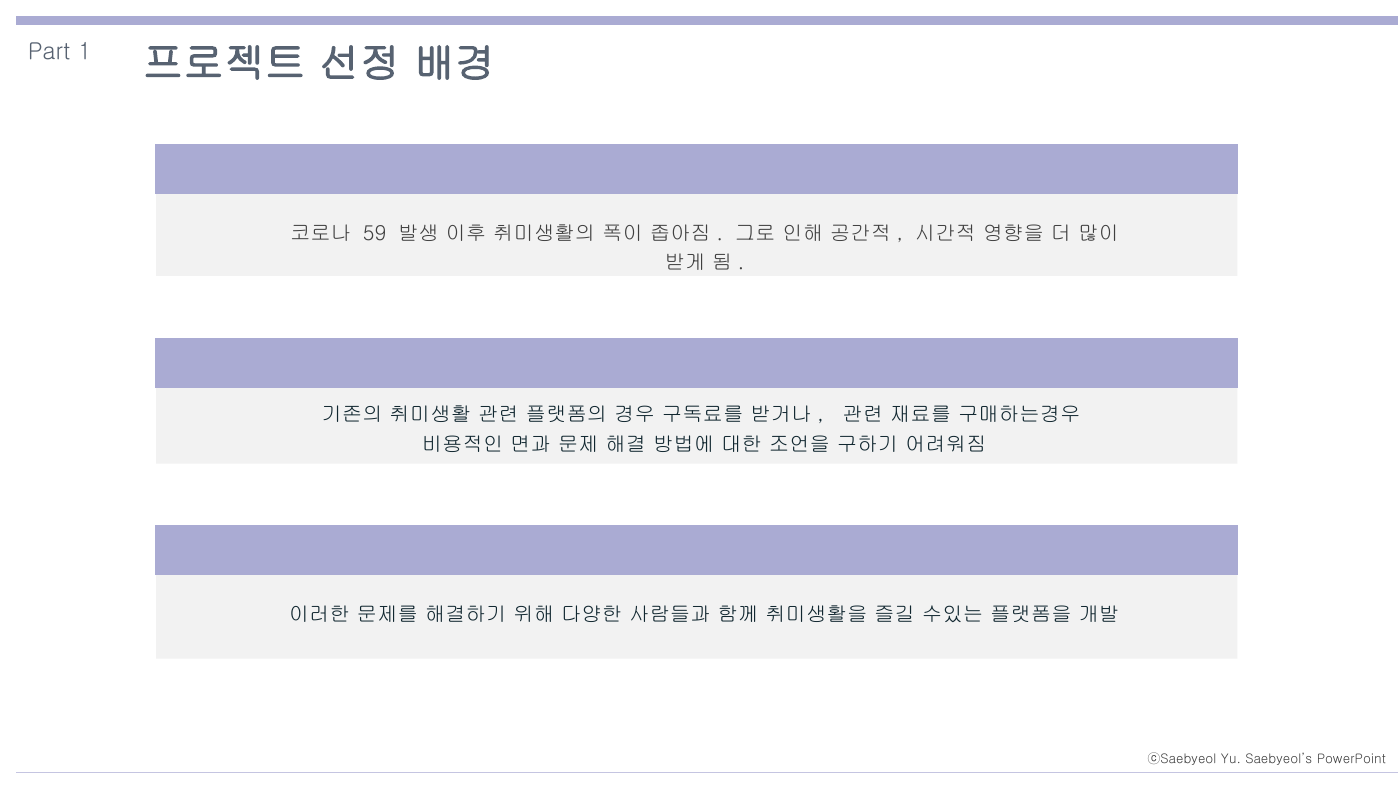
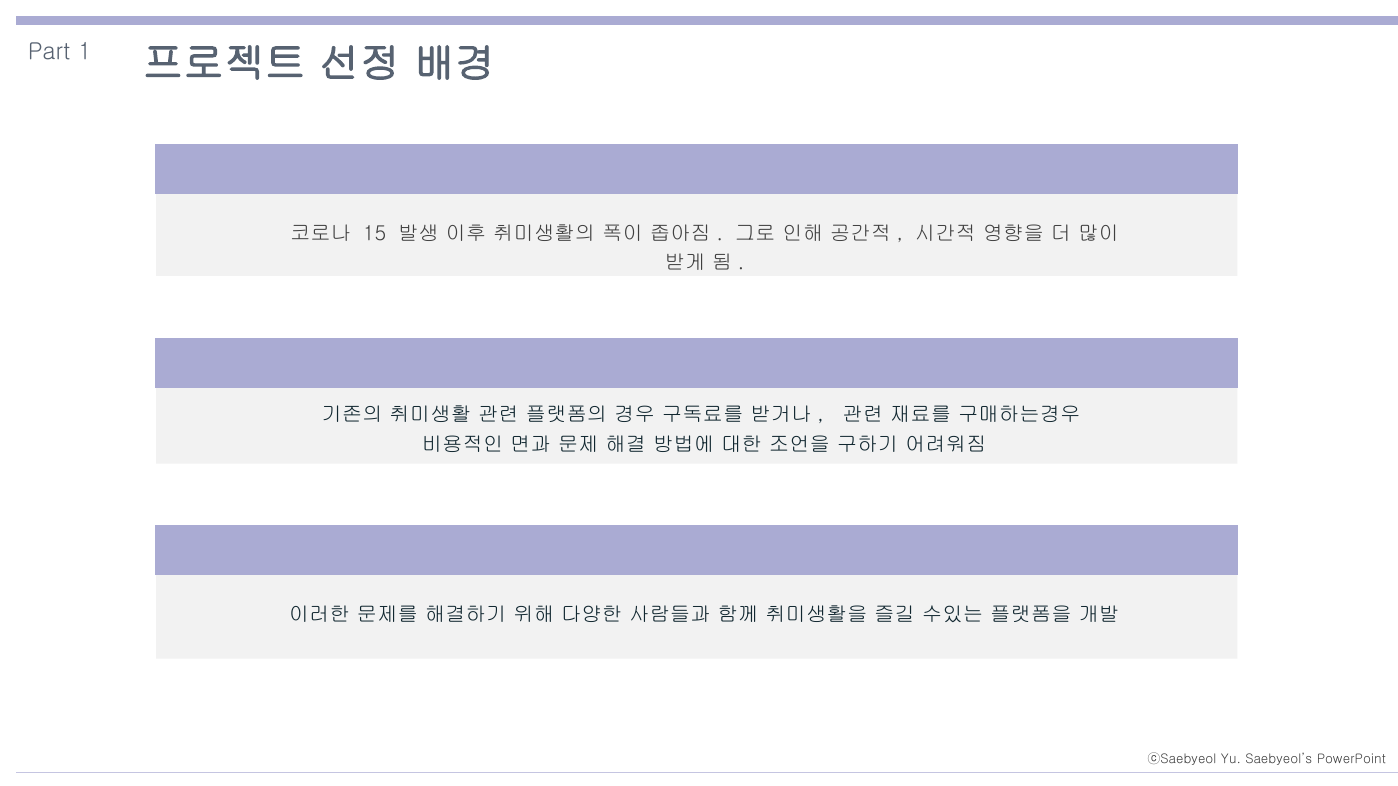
59: 59 -> 15 (375, 234)
